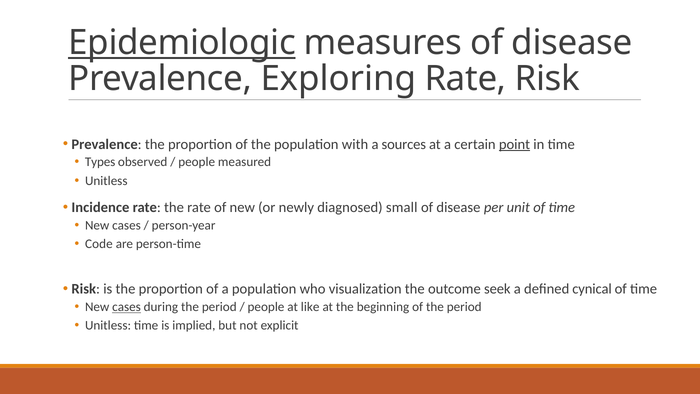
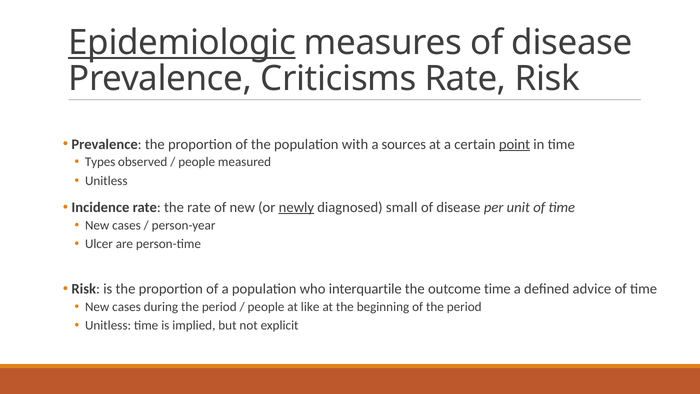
Exploring: Exploring -> Criticisms (339, 78)
newly underline: none -> present (296, 207)
Code: Code -> Ulcer (99, 244)
visualization: visualization -> interquartile (365, 289)
outcome seek: seek -> time (497, 289)
cynical: cynical -> advice (592, 289)
cases underline: present -> none (127, 307)
